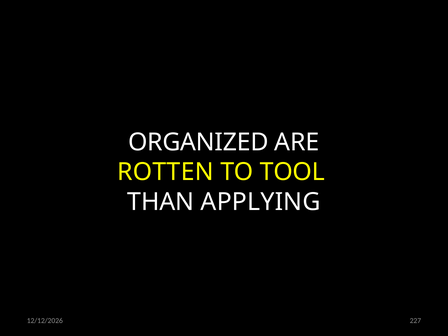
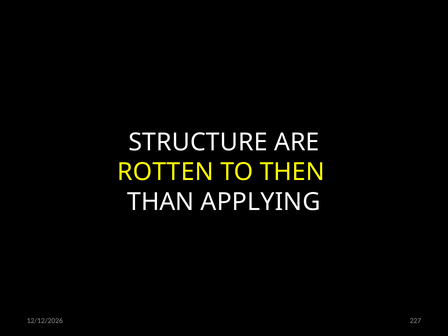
ORGANIZED: ORGANIZED -> STRUCTURE (198, 142)
TOOL: TOOL -> THEN (292, 172)
